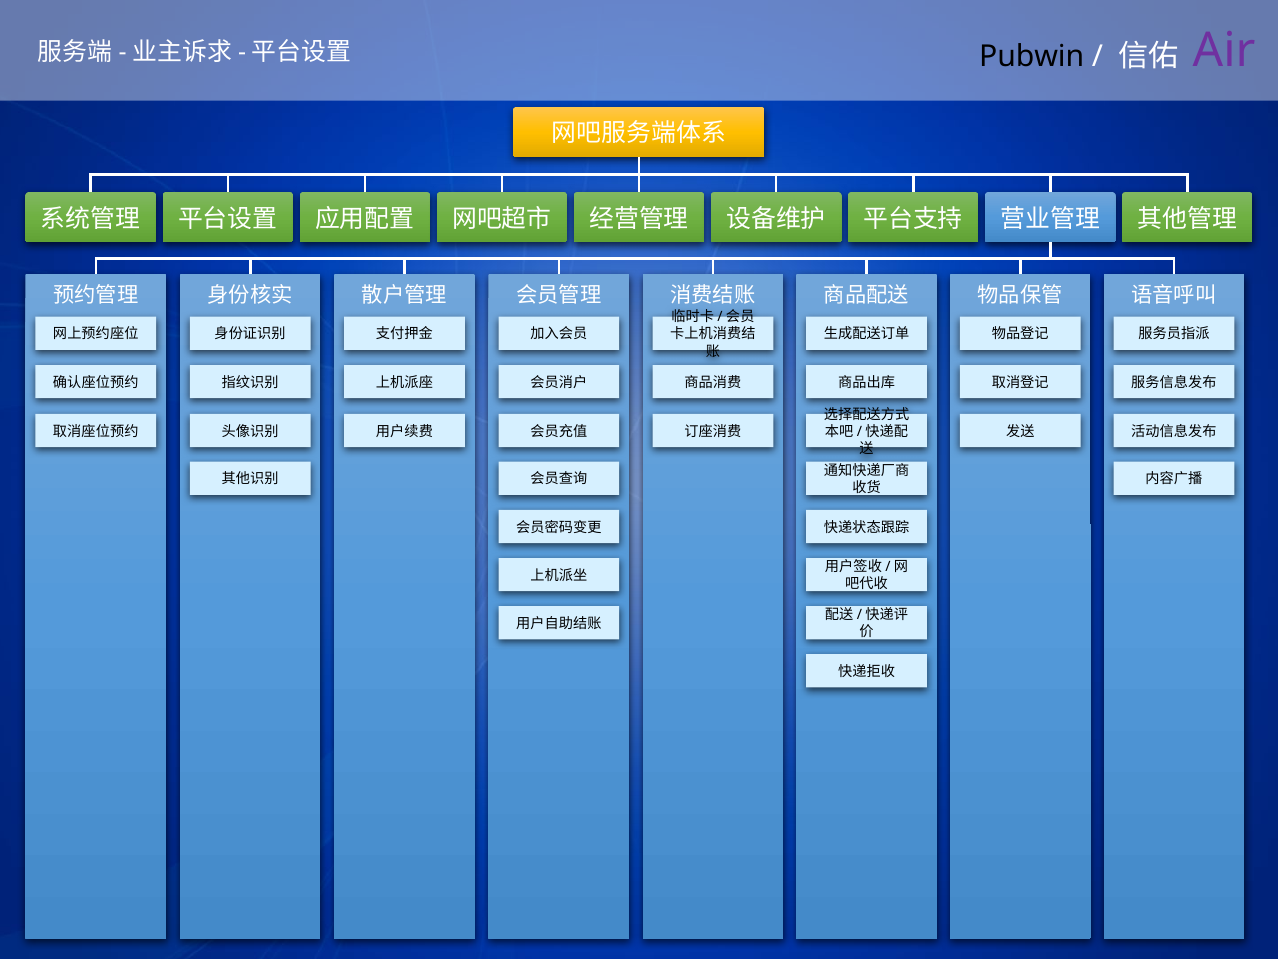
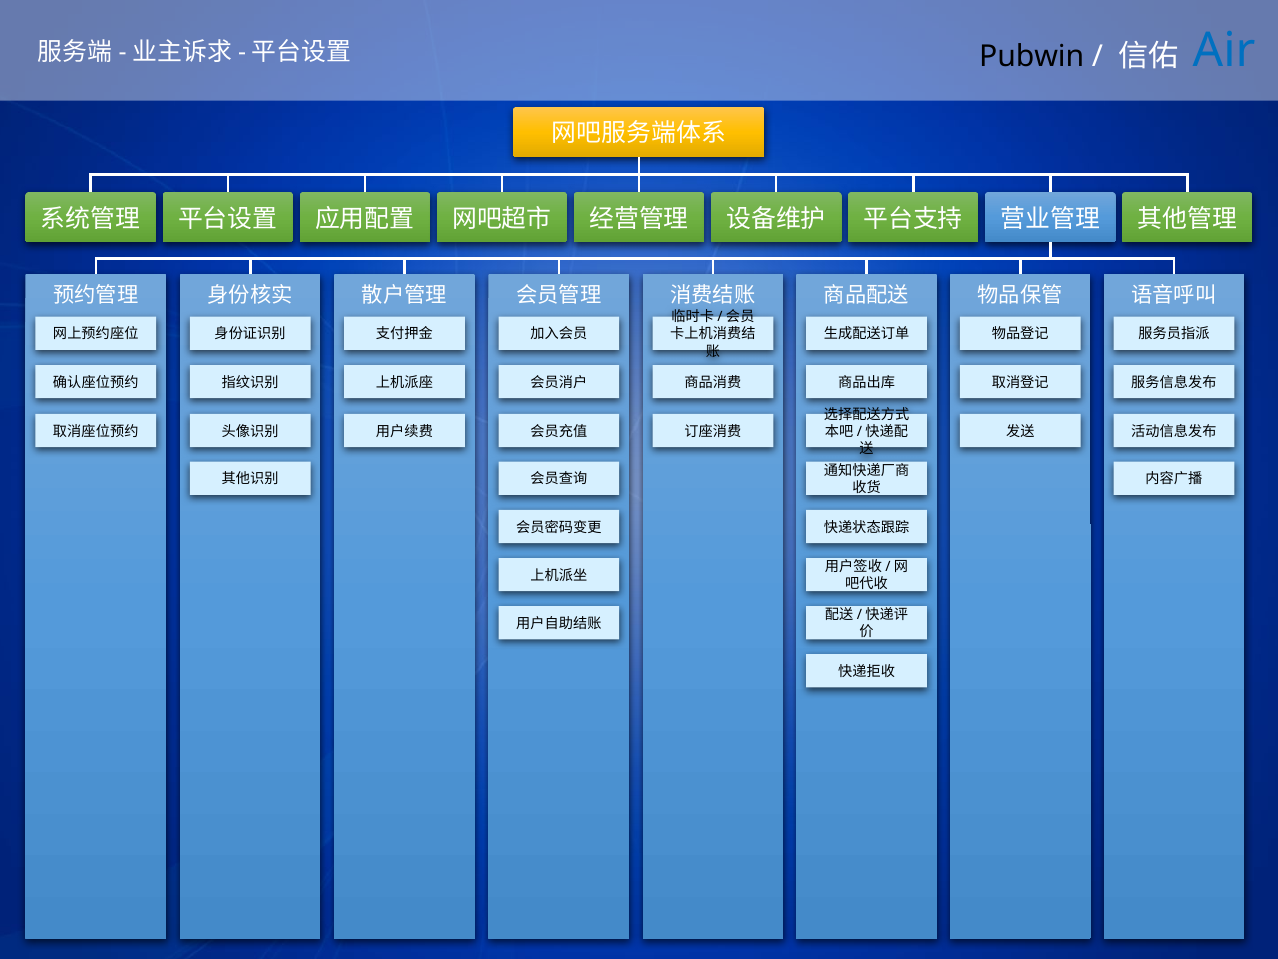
Air colour: purple -> blue (1224, 51)
